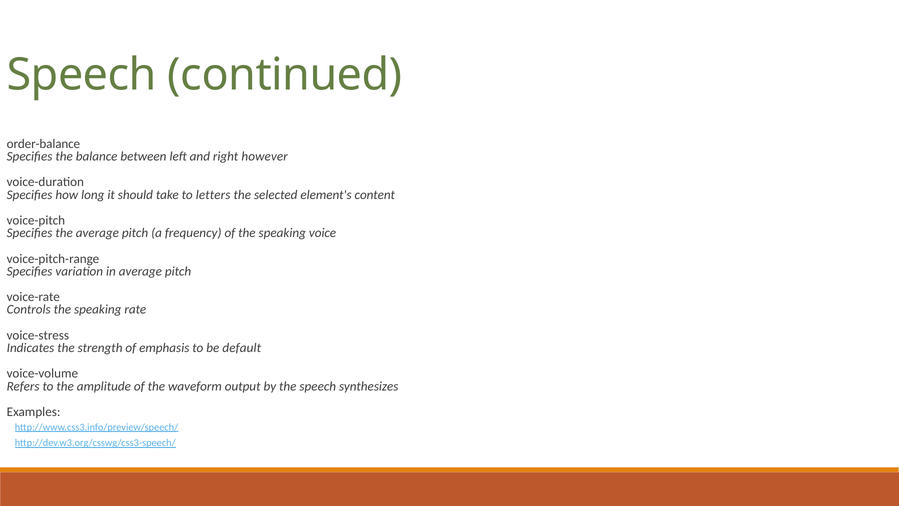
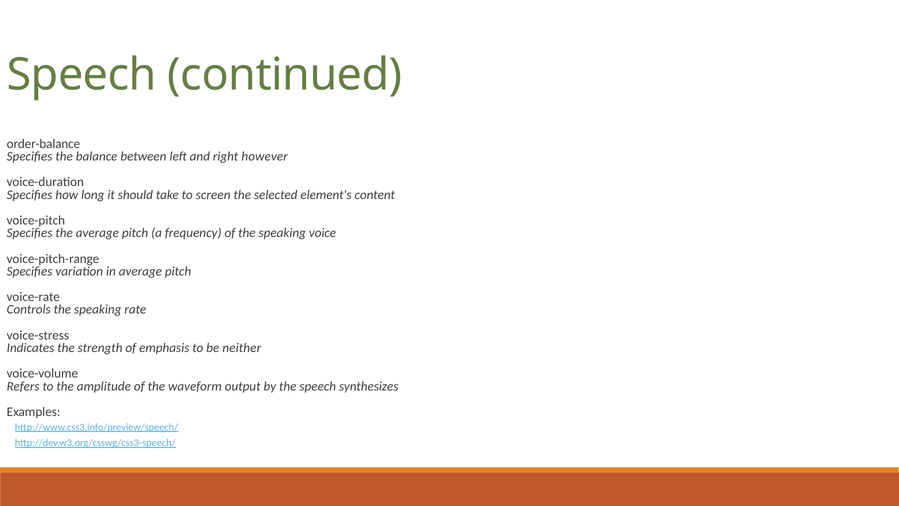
letters: letters -> screen (213, 195)
default: default -> neither (242, 348)
